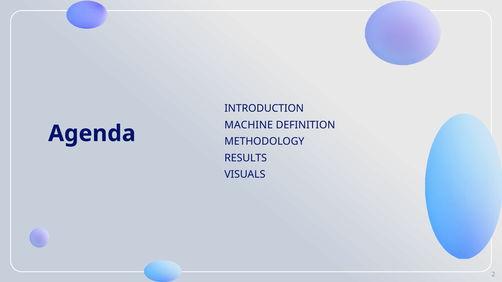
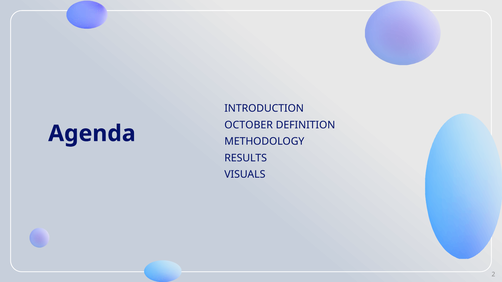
MACHINE: MACHINE -> OCTOBER (249, 125)
